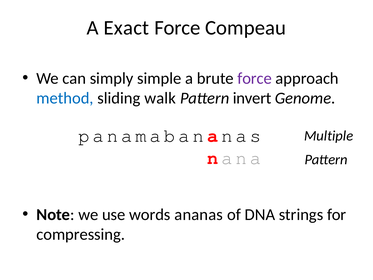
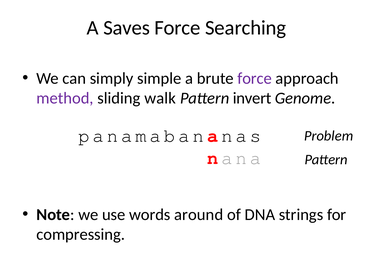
Exact: Exact -> Saves (127, 28)
Compeau: Compeau -> Searching (246, 28)
method colour: blue -> purple (65, 98)
Multiple: Multiple -> Problem (329, 136)
ananas: ananas -> around (199, 214)
